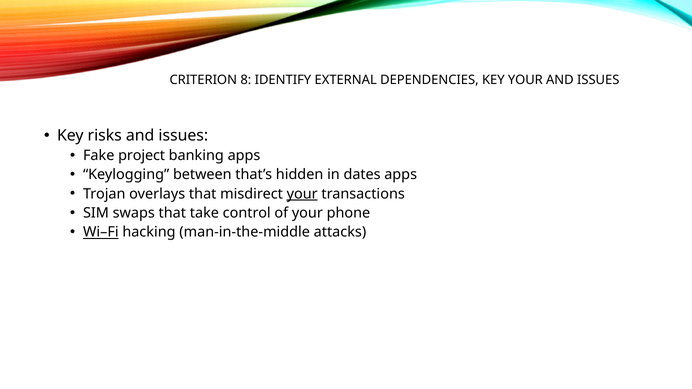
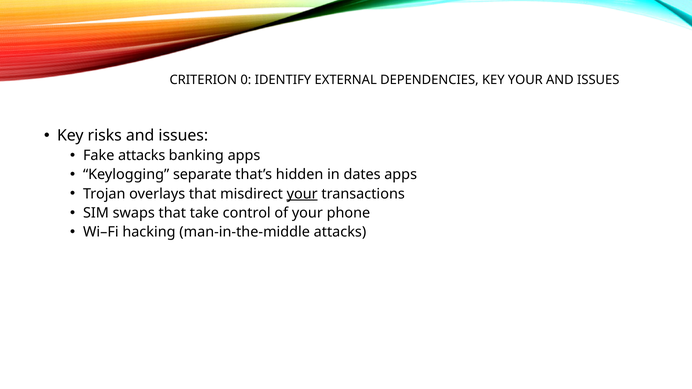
8: 8 -> 0 (246, 80)
Fake project: project -> attacks (142, 156)
between: between -> separate (202, 175)
Wi–Fi underline: present -> none (101, 232)
